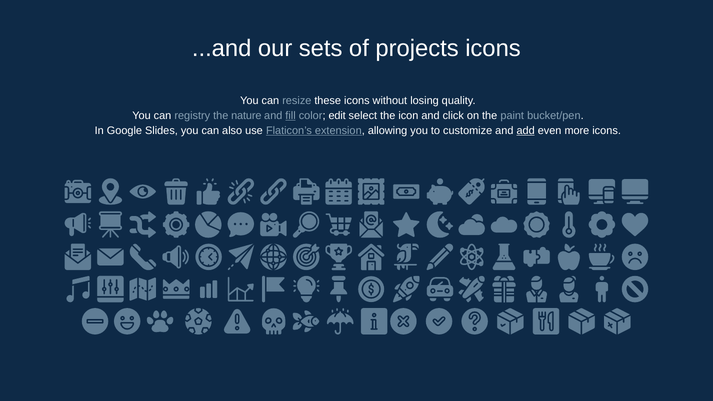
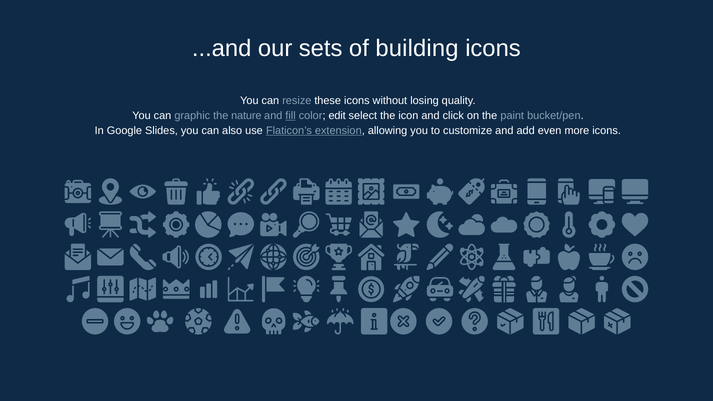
projects: projects -> building (417, 48)
registry: registry -> graphic (192, 116)
add underline: present -> none (526, 131)
